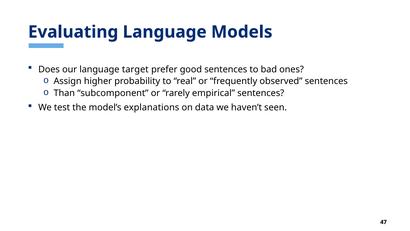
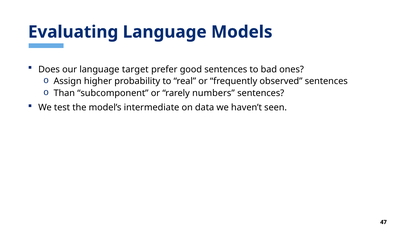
empirical: empirical -> numbers (213, 93)
explanations: explanations -> intermediate (152, 107)
